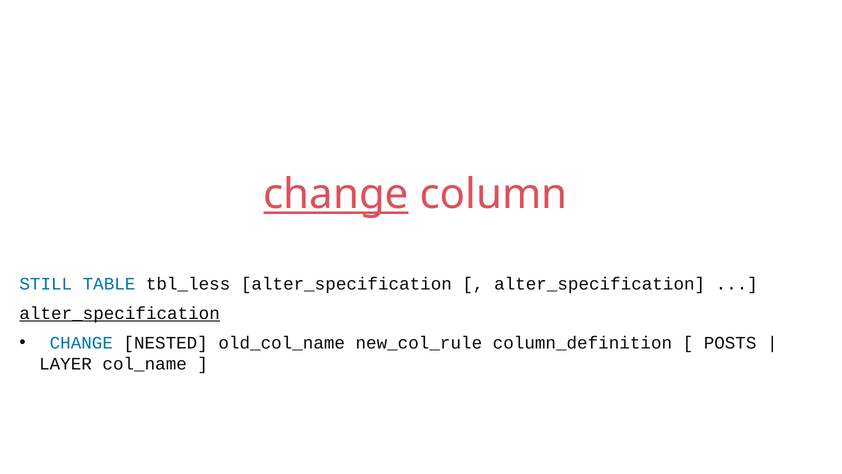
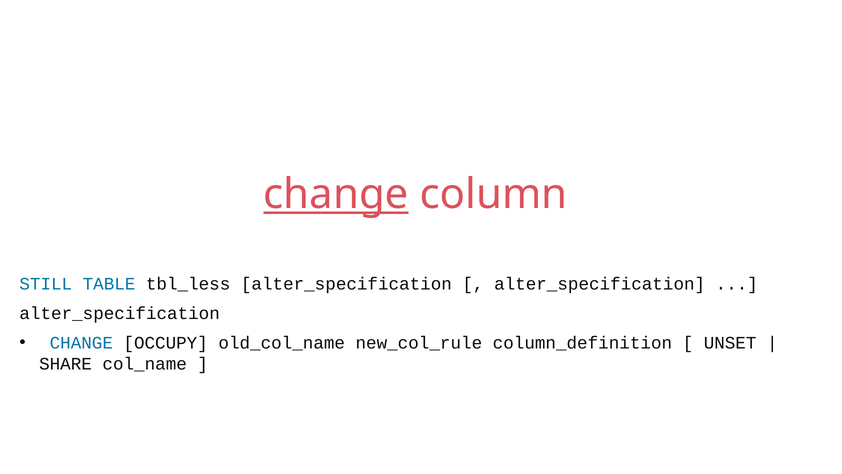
alter_specification underline: present -> none (120, 313)
NESTED: NESTED -> OCCUPY (166, 343)
POSTS: POSTS -> UNSET (730, 343)
LAYER: LAYER -> SHARE (66, 364)
